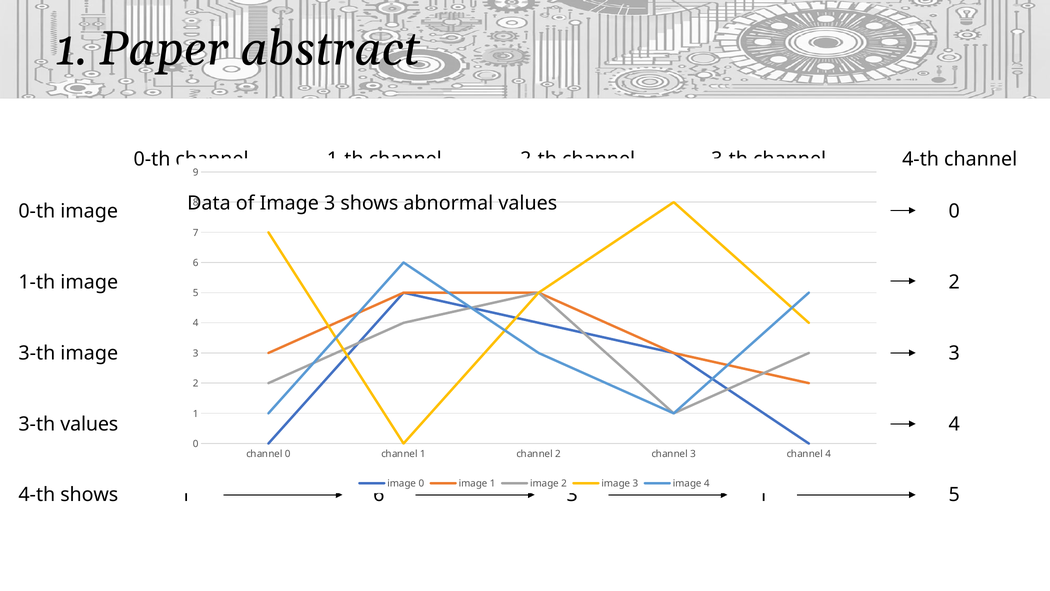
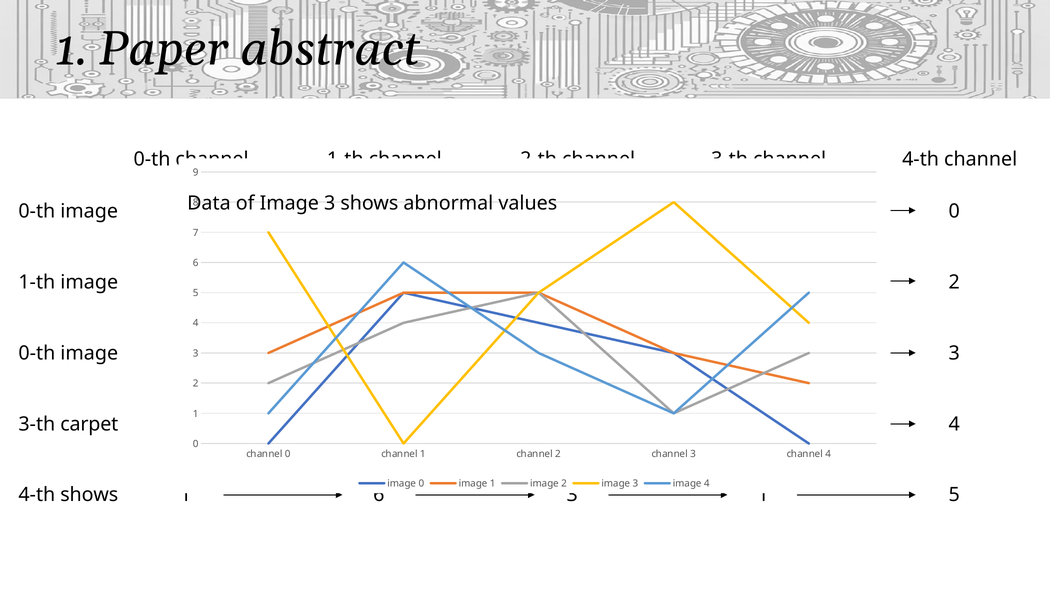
3-th: 3-th -> 0-th (37, 353)
3-th values: values -> carpet (89, 424)
